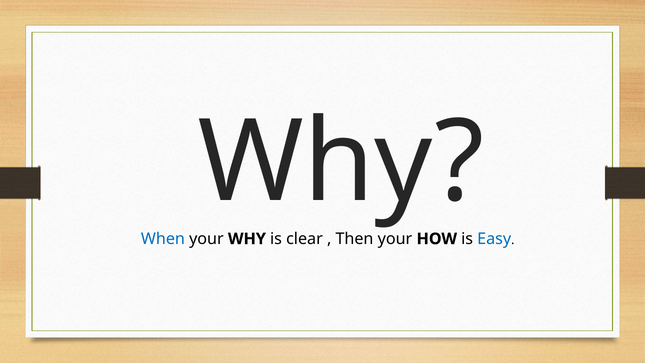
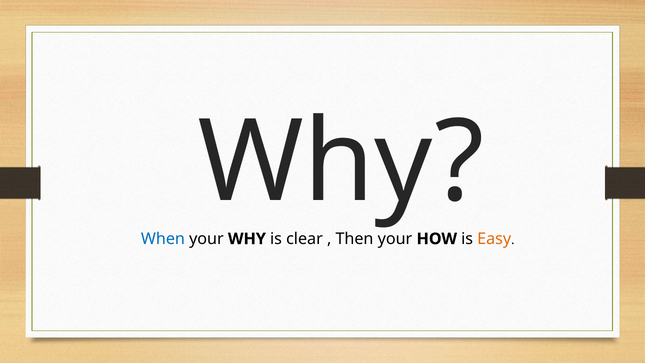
Easy colour: blue -> orange (494, 239)
